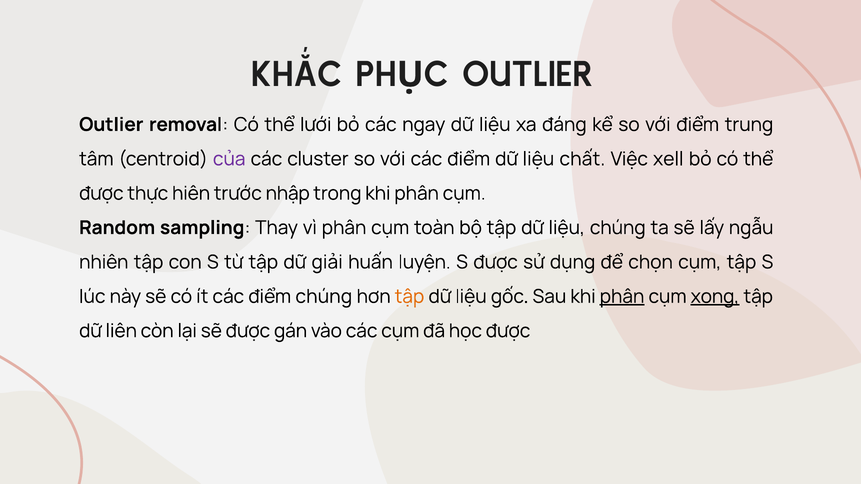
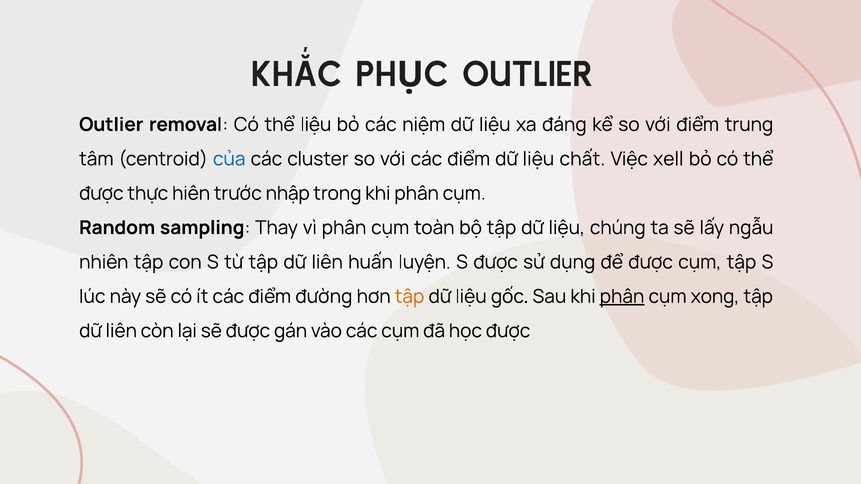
thể lưới: lưới -> liệu (316, 125)
ngay: ngay -> niệm (424, 125)
của colour: purple -> blue (229, 159)
từ tập dữ giải: giải -> liên (327, 262)
để chọn: chọn -> được (651, 262)
điểm chúng: chúng -> đường (324, 297)
xong underline: present -> none (715, 297)
